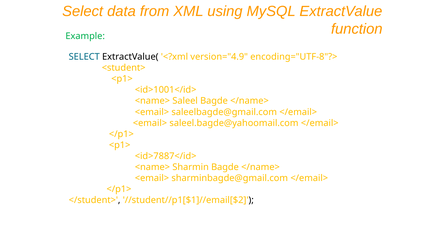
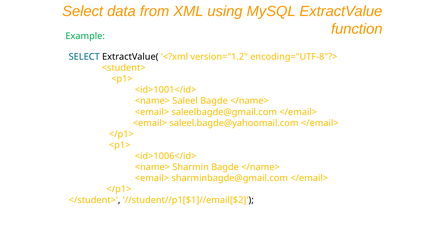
version="4.9: version="4.9 -> version="1.2 (219, 57)
<id>7887</id>: <id>7887</id> -> <id>1006</id> (166, 156)
